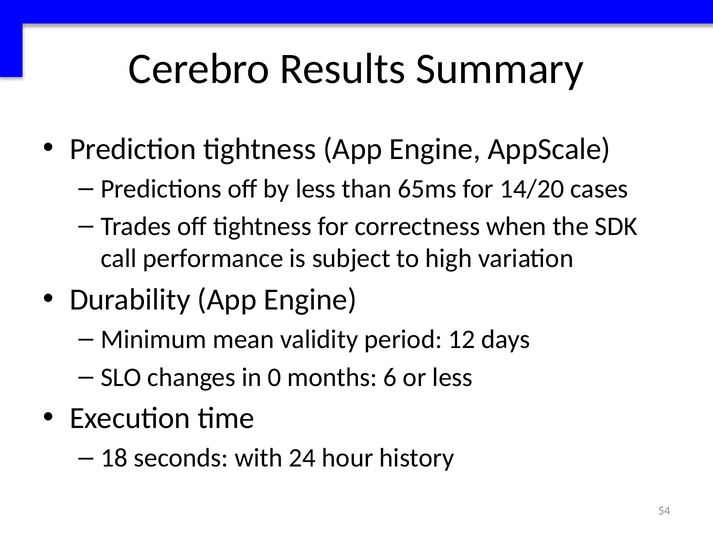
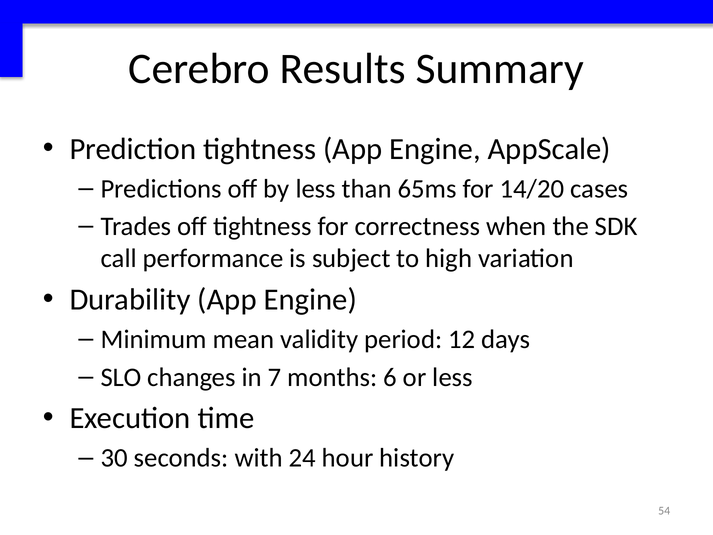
0: 0 -> 7 (275, 377)
18: 18 -> 30 (114, 458)
